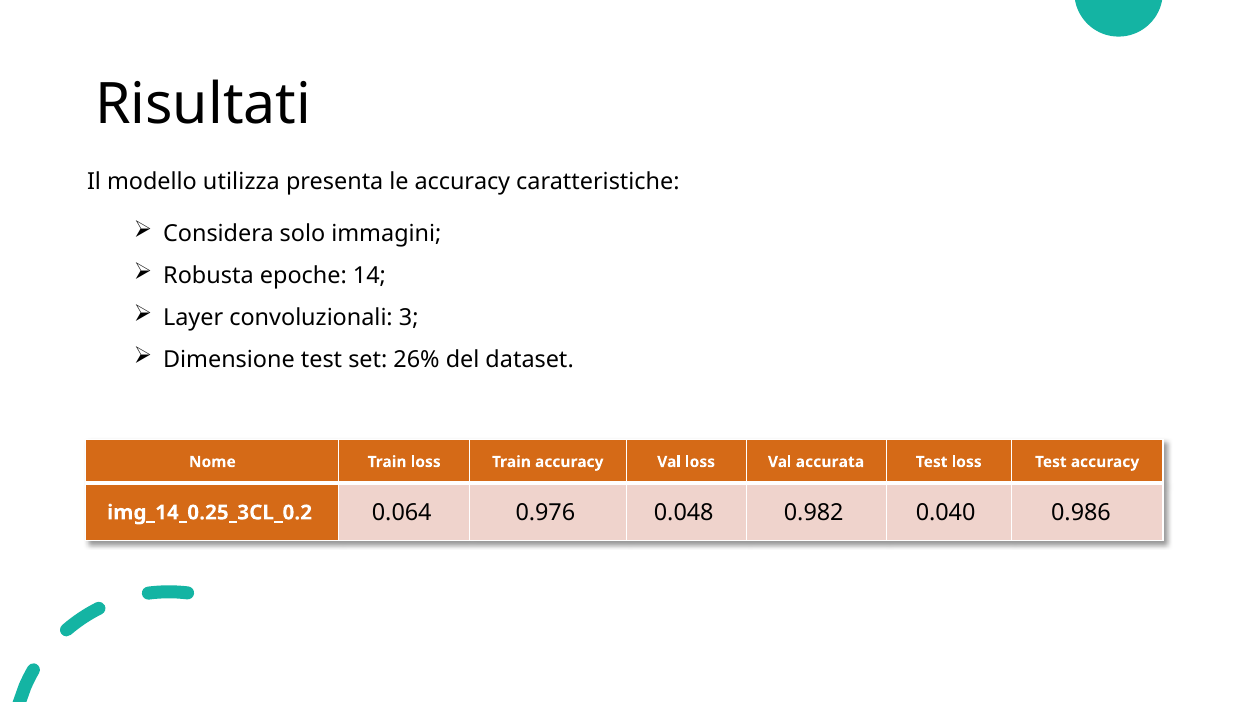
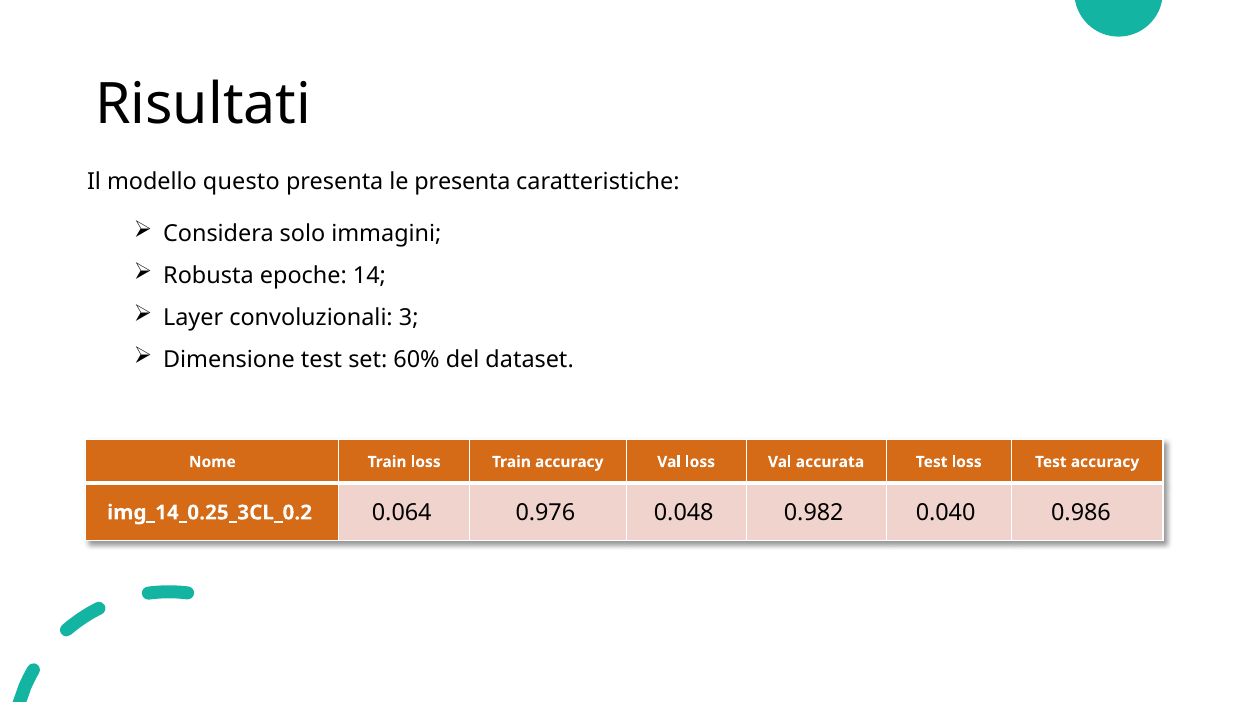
utilizza: utilizza -> questo (241, 182)
le accuracy: accuracy -> presenta (463, 182)
26%: 26% -> 60% (417, 360)
